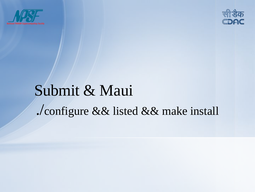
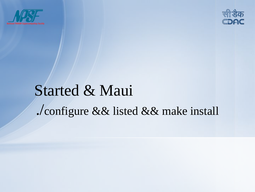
Submit: Submit -> Started (57, 90)
